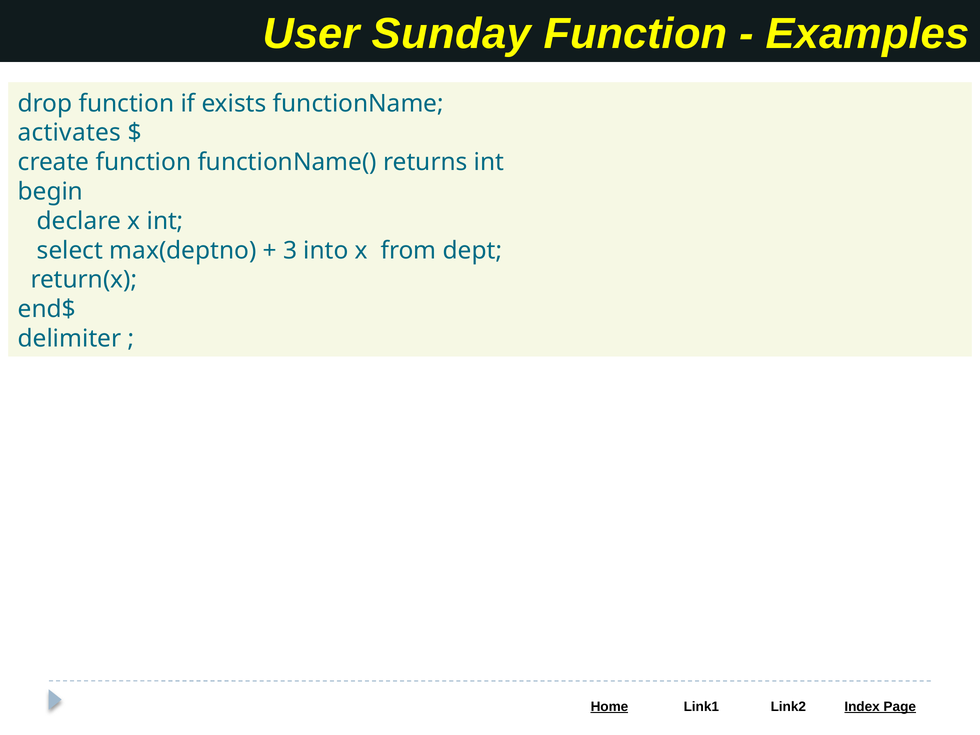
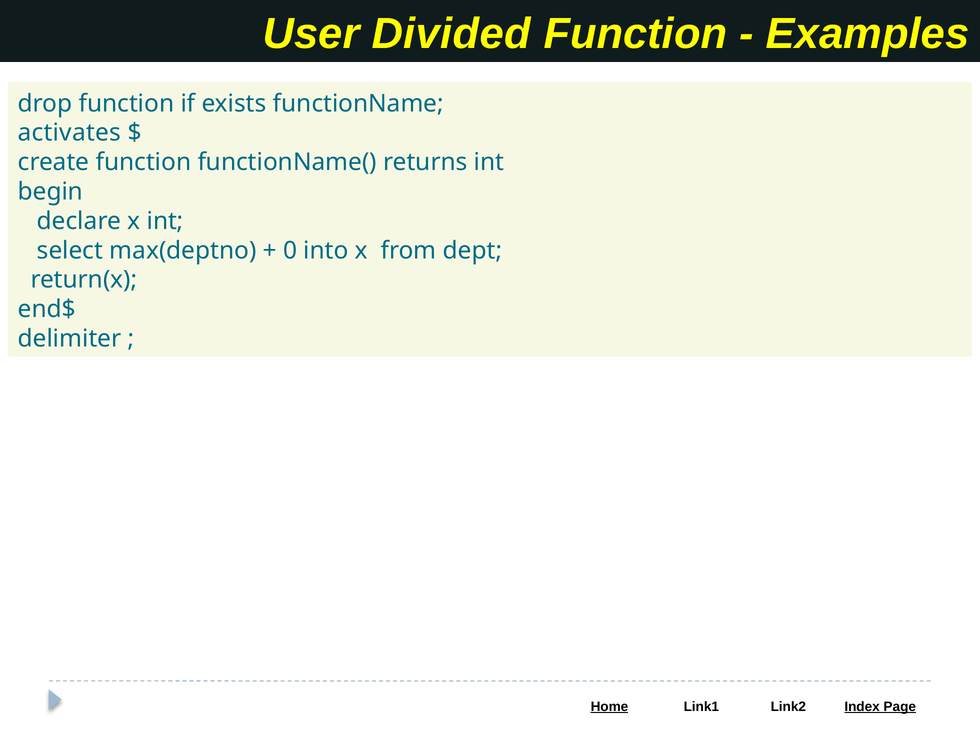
Sunday: Sunday -> Divided (451, 34)
3: 3 -> 0 (290, 250)
